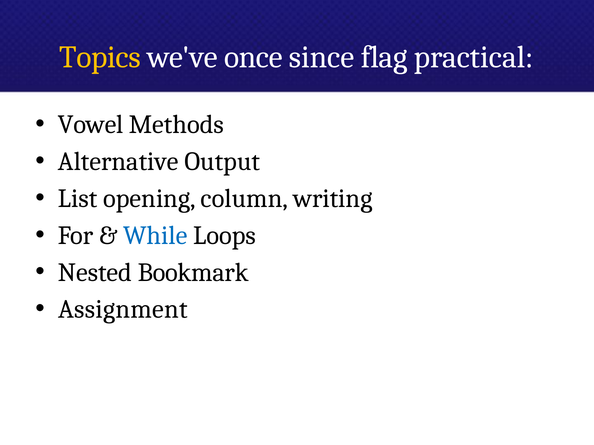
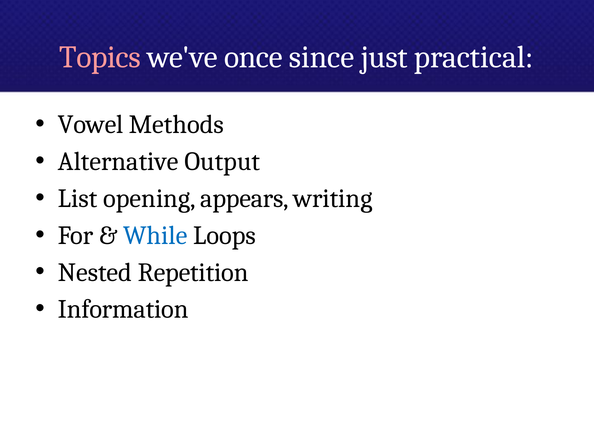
Topics colour: yellow -> pink (100, 57)
flag: flag -> just (384, 57)
column: column -> appears (244, 199)
Bookmark: Bookmark -> Repetition (193, 273)
Assignment: Assignment -> Information (123, 310)
